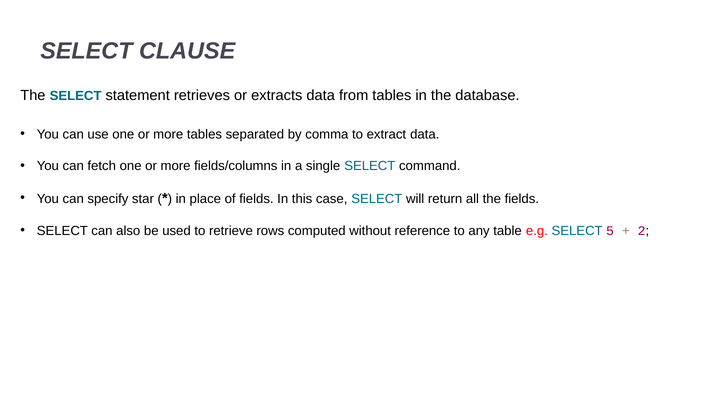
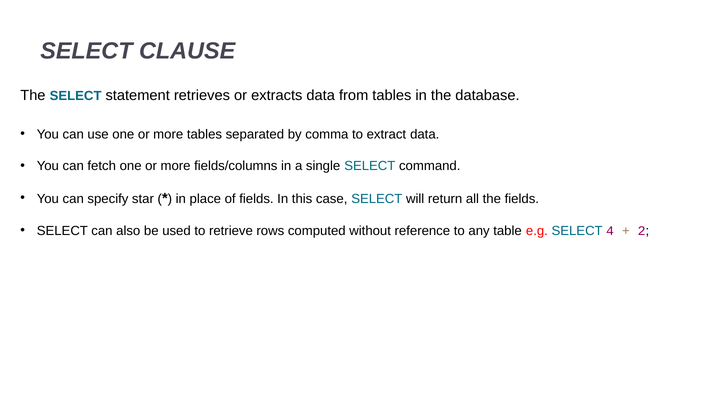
5: 5 -> 4 (610, 231)
